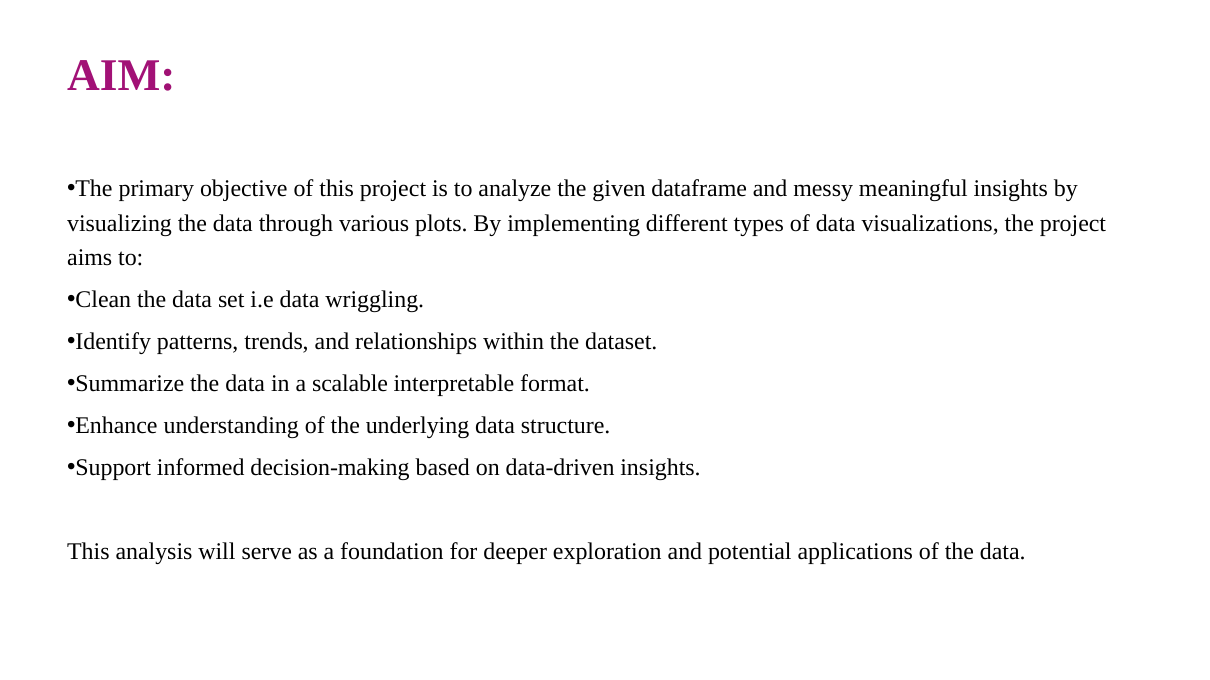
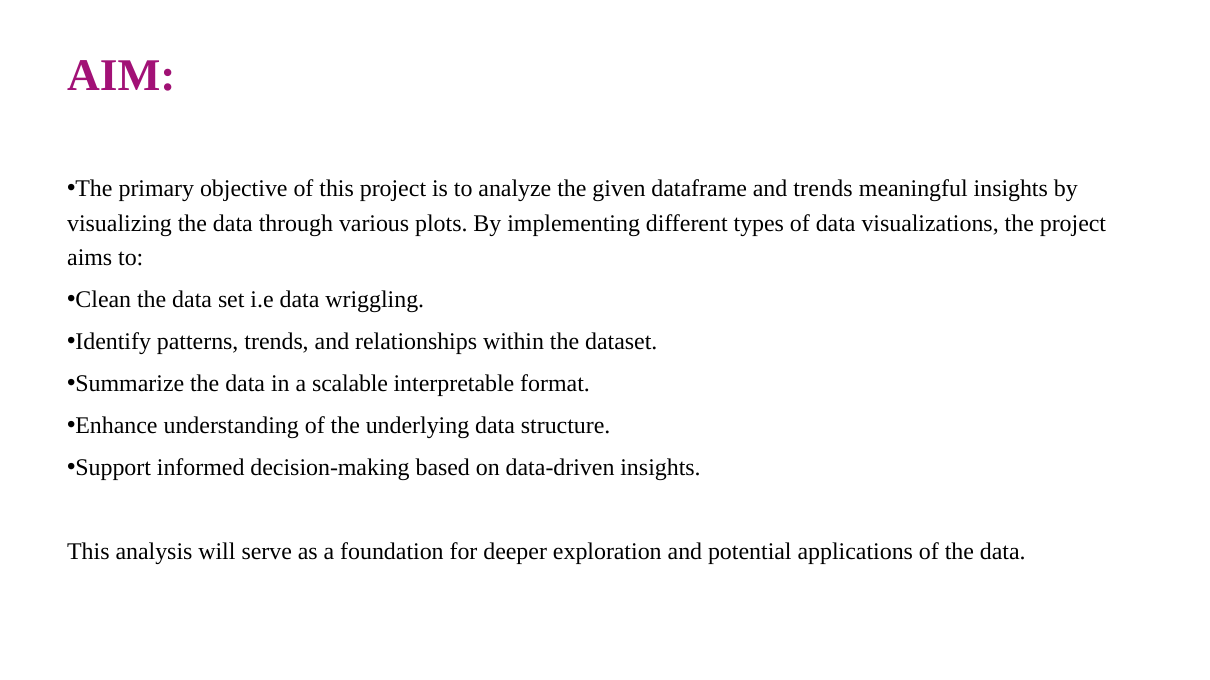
and messy: messy -> trends (823, 189)
